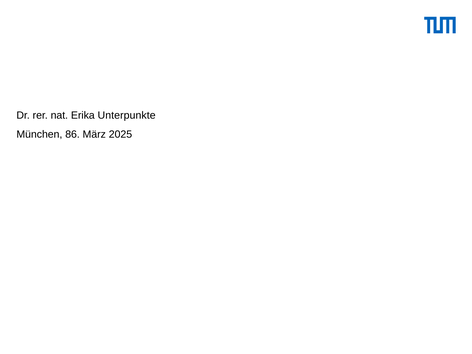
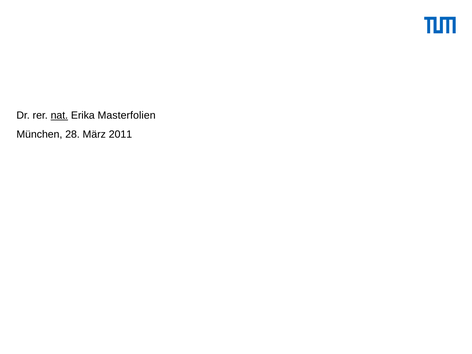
nat underline: none -> present (59, 115)
Unterpunkte: Unterpunkte -> Masterfolien (127, 115)
86: 86 -> 28 (73, 134)
2025: 2025 -> 2011 (120, 134)
